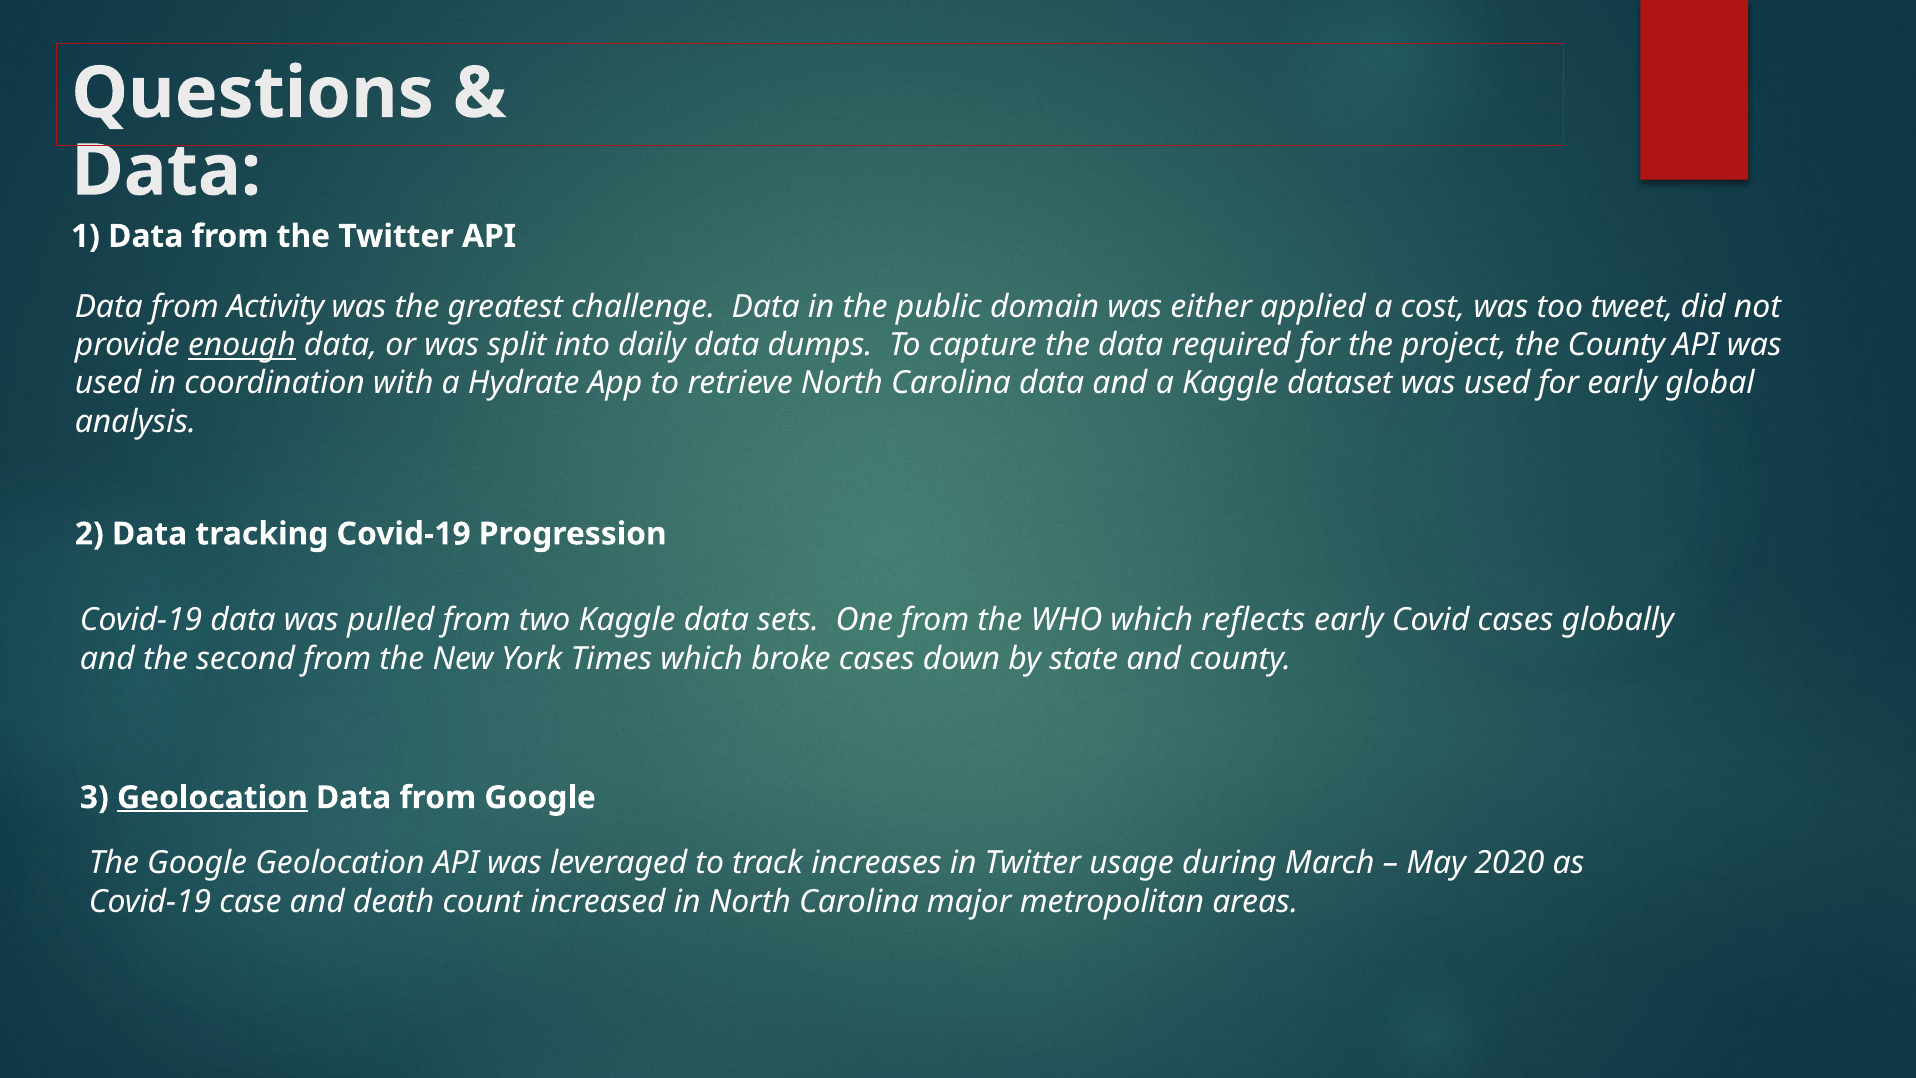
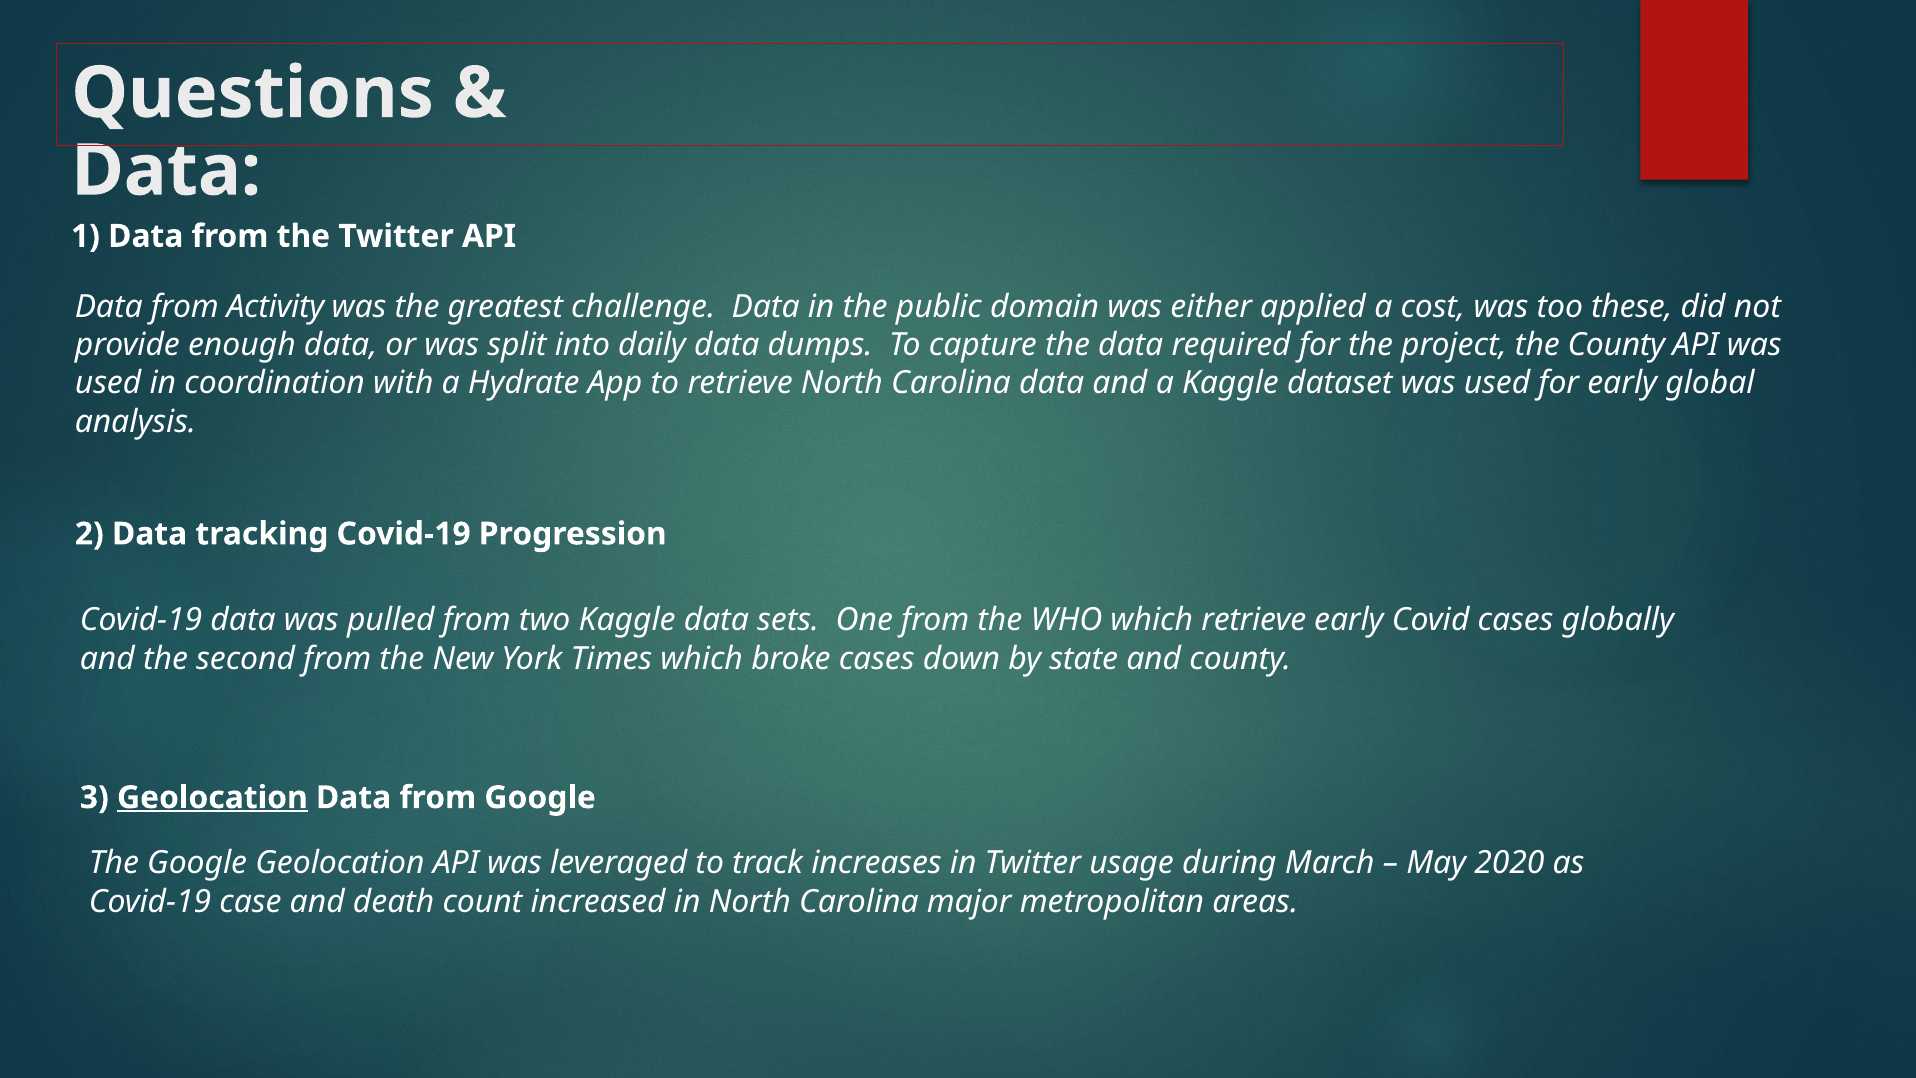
tweet: tweet -> these (1632, 307)
enough underline: present -> none (242, 345)
which reflects: reflects -> retrieve (1254, 620)
